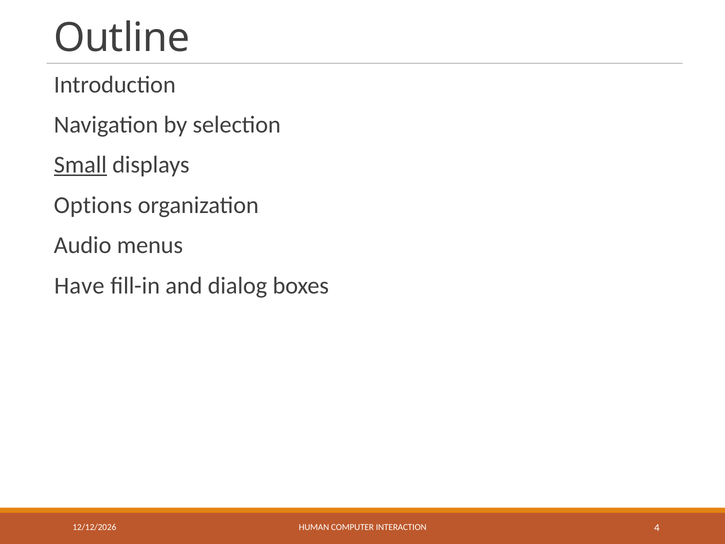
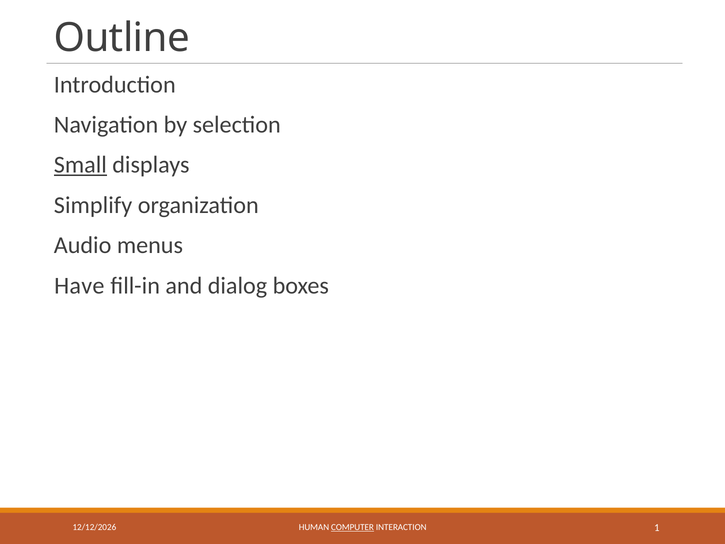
Options: Options -> Simplify (93, 205)
COMPUTER underline: none -> present (352, 527)
4: 4 -> 1 (657, 527)
